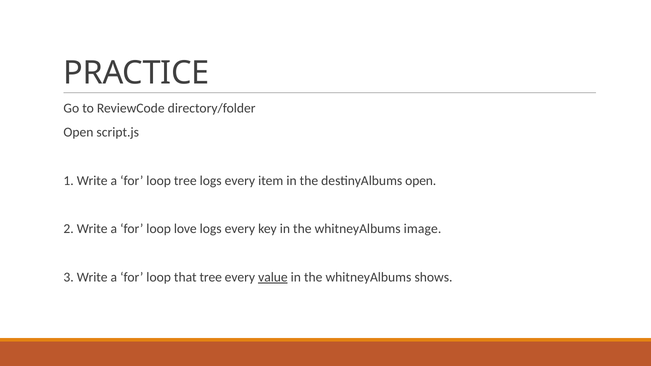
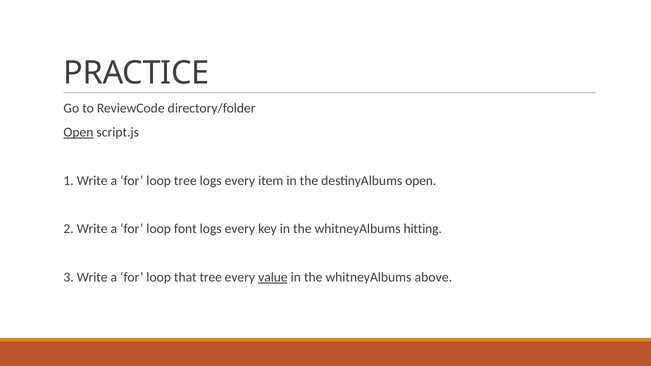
Open underline: none -> present (78, 132)
love: love -> font (185, 229)
image: image -> hitting (423, 229)
shows: shows -> above (433, 277)
